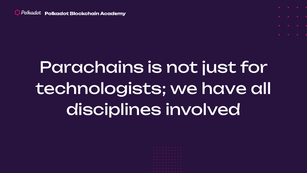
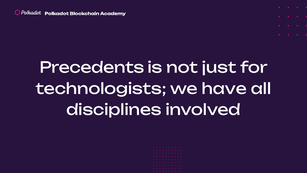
Parachains: Parachains -> Precedents (92, 68)
